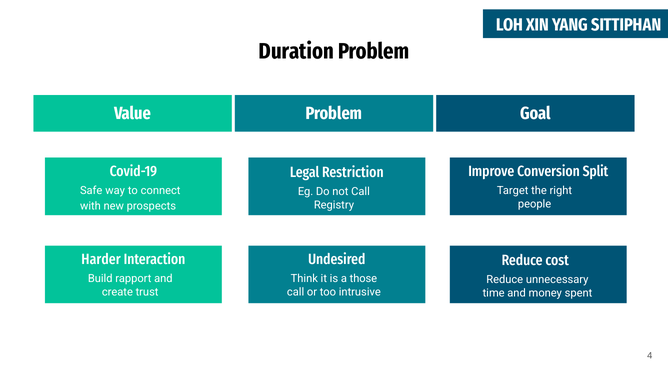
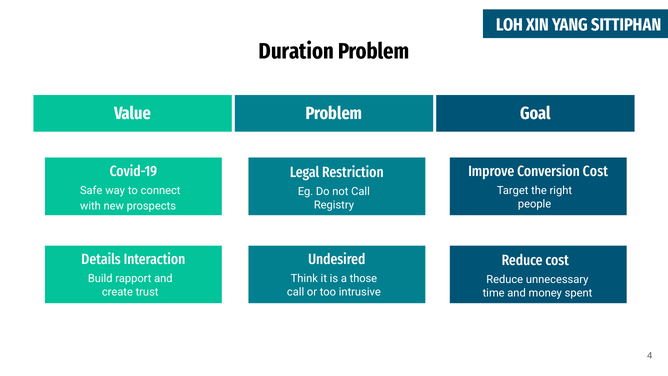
Conversion Split: Split -> Cost (595, 171)
Harder: Harder -> Details (101, 259)
